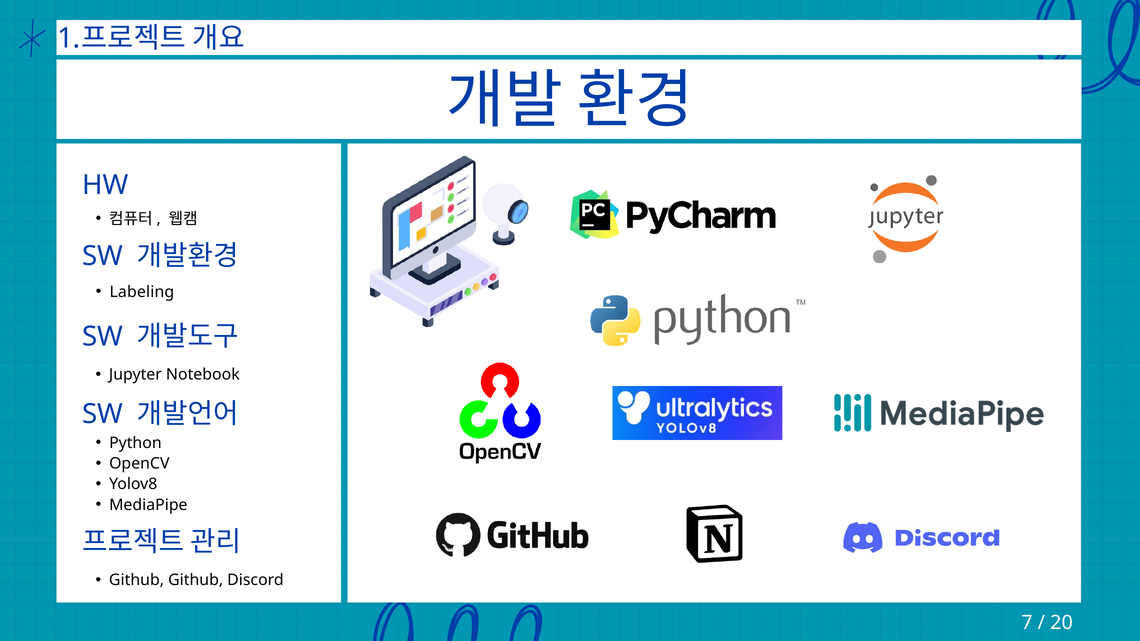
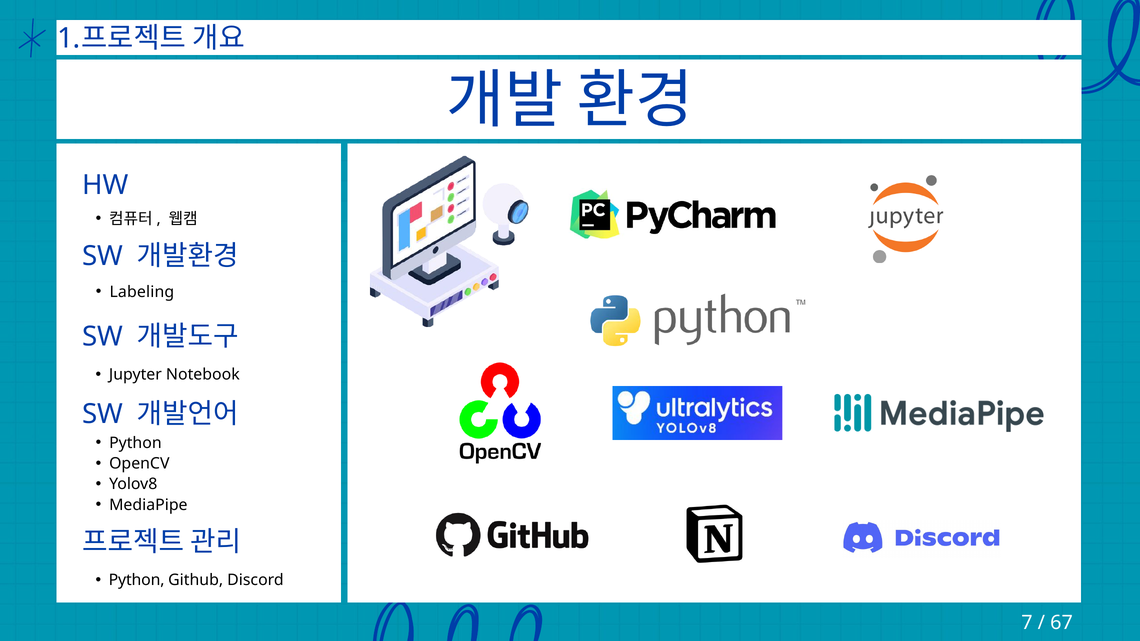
Github: Github -> Python (137, 580)
20: 20 -> 67 (1062, 623)
